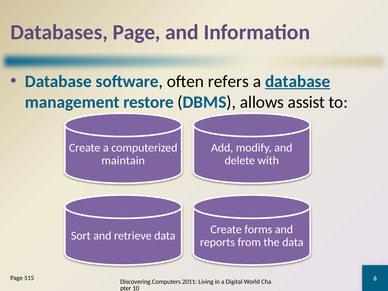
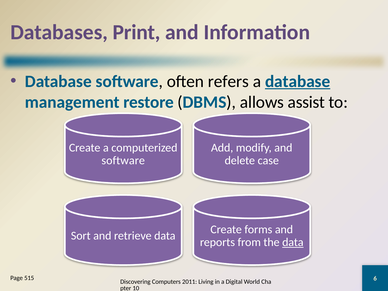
Databases Page: Page -> Print (137, 32)
maintain: maintain -> software (123, 160)
with: with -> case (268, 160)
data underline: none -> present (293, 242)
